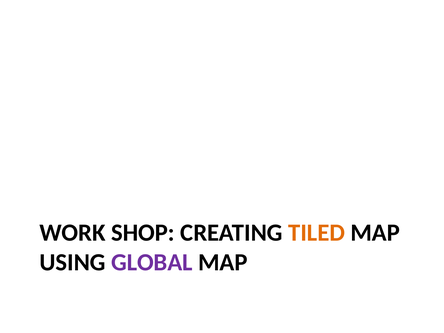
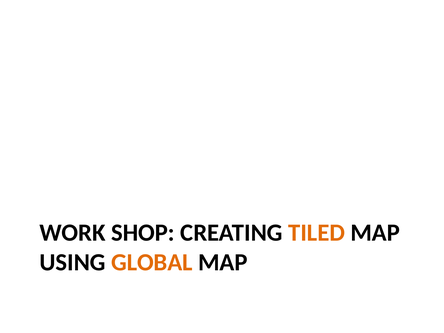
GLOBAL colour: purple -> orange (152, 262)
